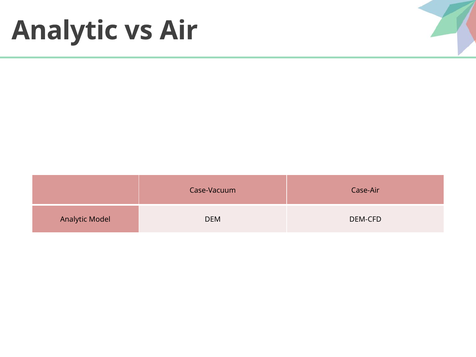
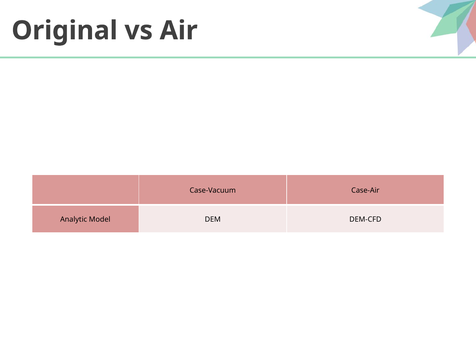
Analytic: Analytic -> Original (65, 31)
